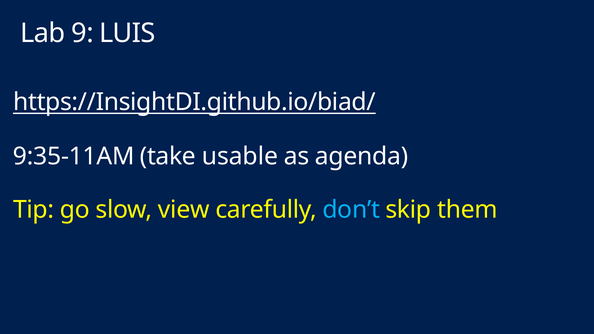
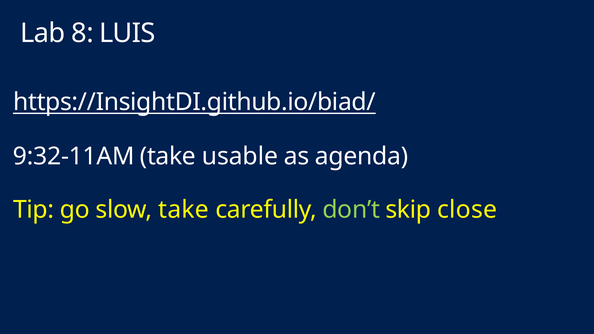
9: 9 -> 8 (82, 33)
9:35-11AM: 9:35-11AM -> 9:32-11AM (74, 156)
slow view: view -> take (184, 210)
don’t colour: light blue -> light green (351, 210)
them: them -> close (467, 210)
